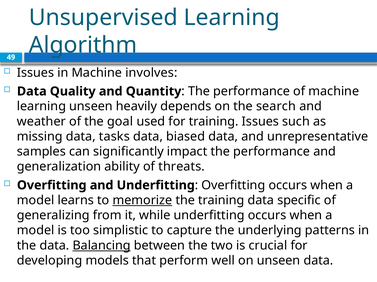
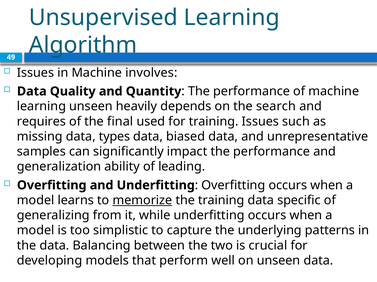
weather: weather -> requires (41, 122)
goal: goal -> final (120, 122)
tasks: tasks -> types (114, 137)
threats: threats -> leading (182, 167)
Balancing underline: present -> none (102, 246)
